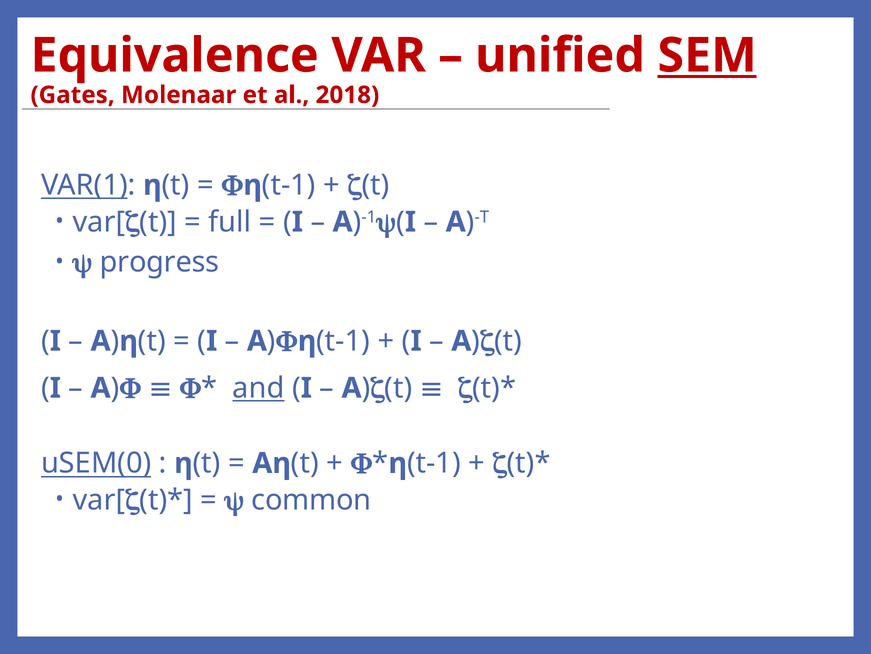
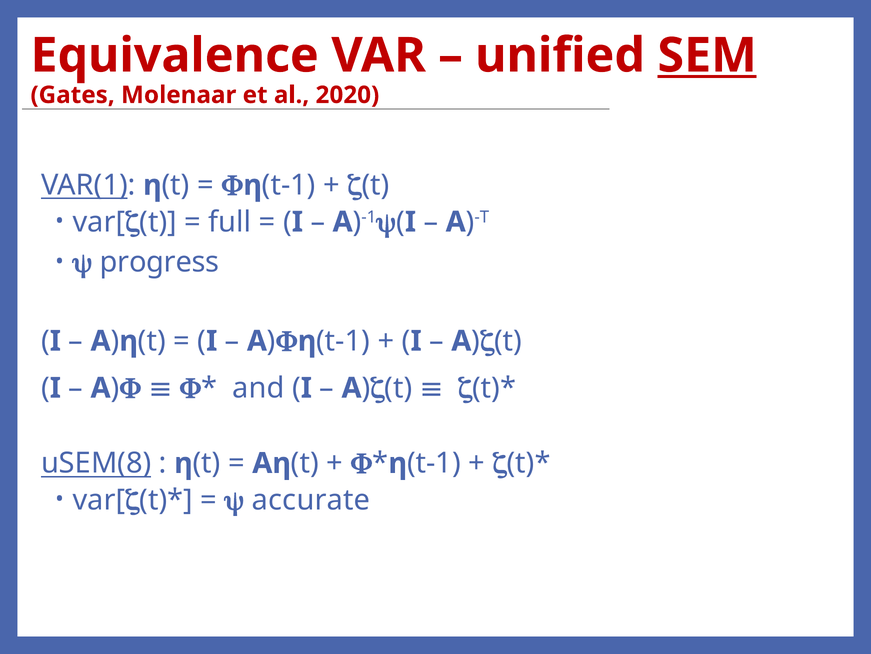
2018: 2018 -> 2020 (347, 95)
and underline: present -> none (258, 388)
uSEM(0: uSEM(0 -> uSEM(8 (96, 463)
common: common -> accurate (311, 499)
